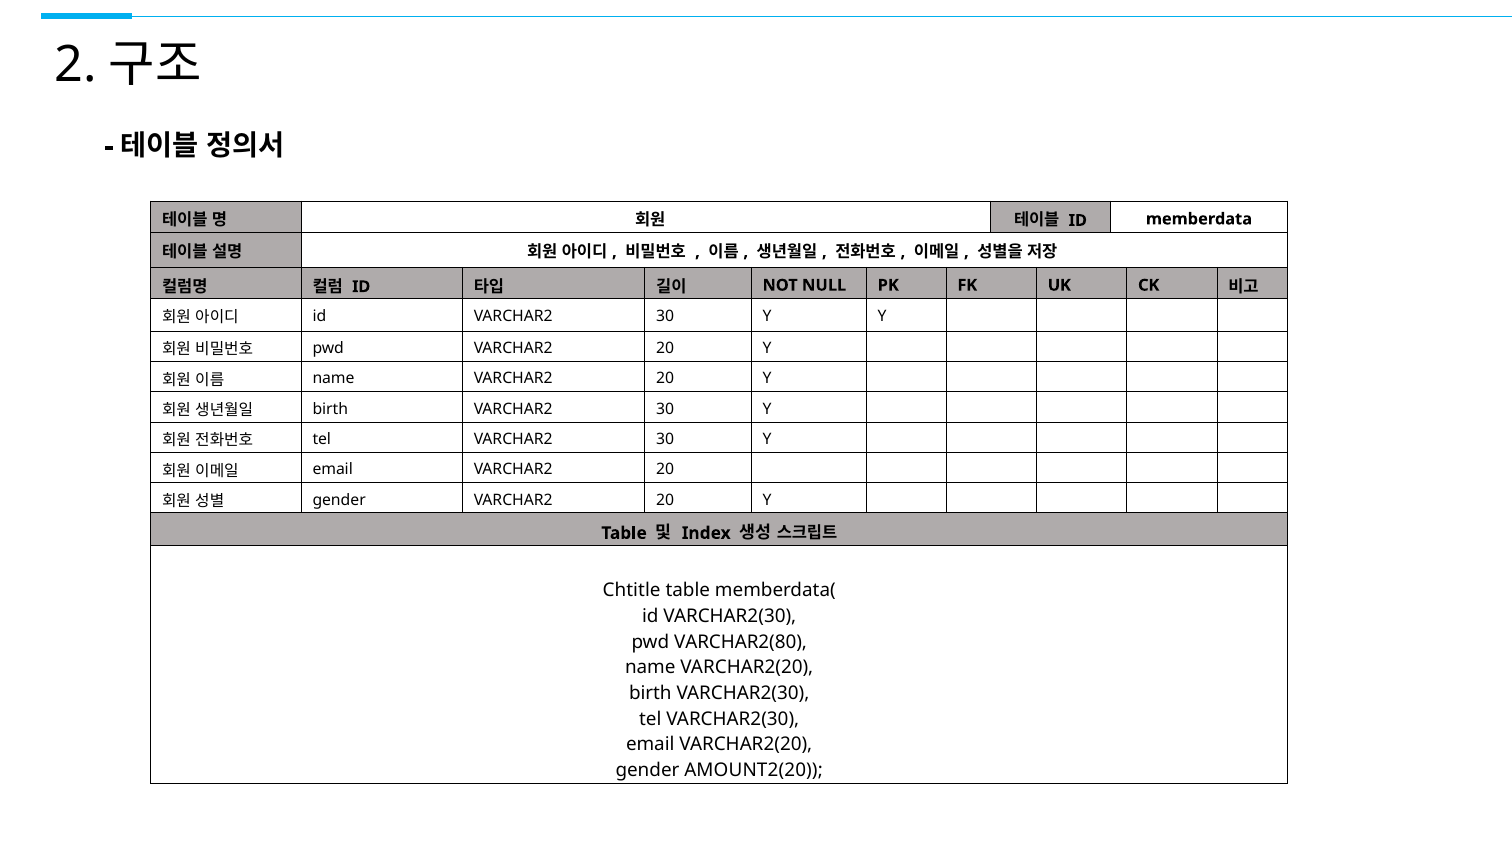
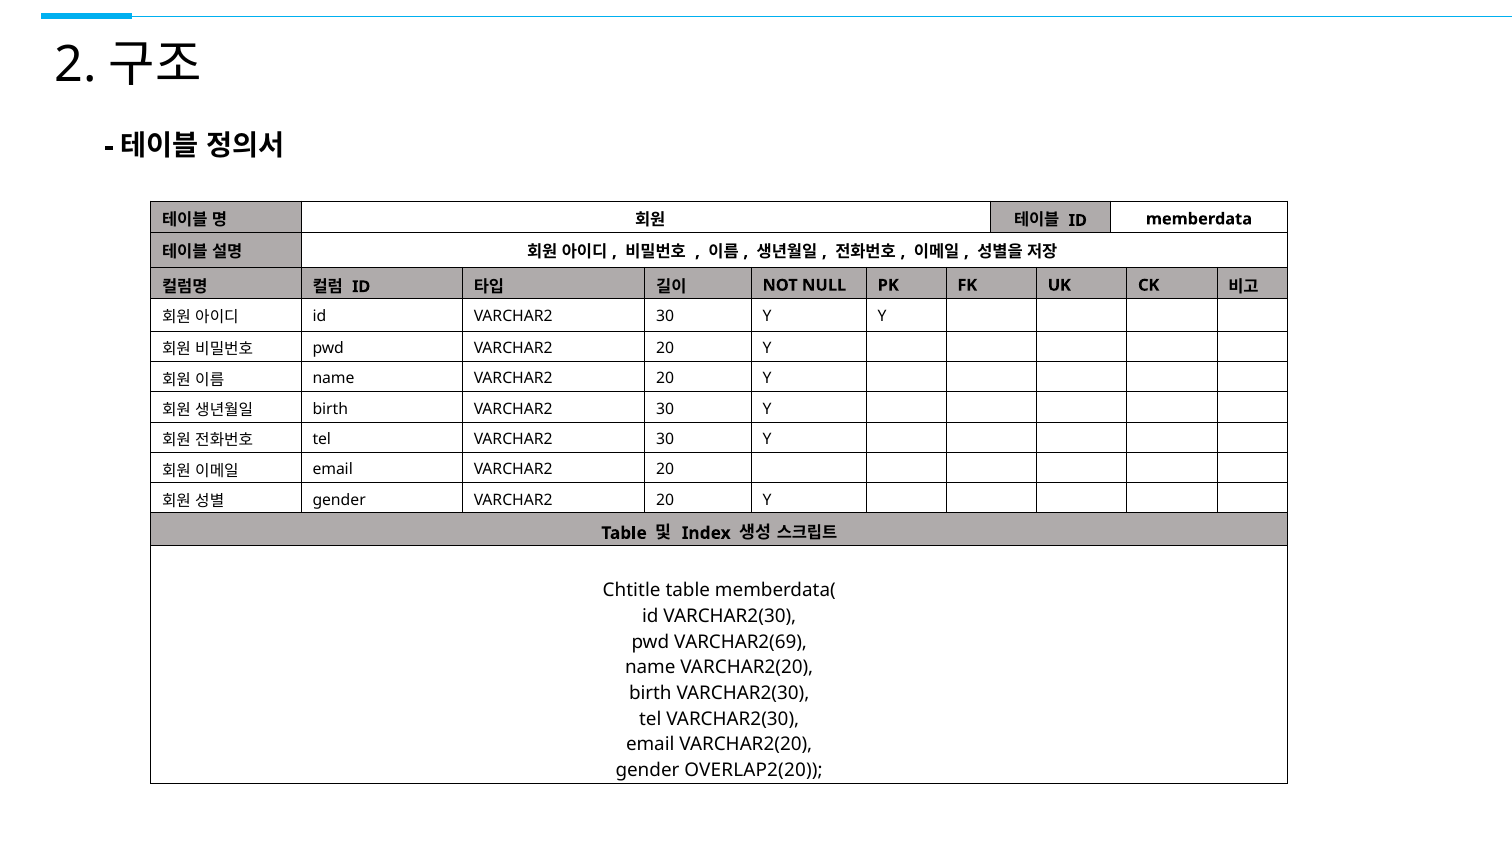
VARCHAR2(80: VARCHAR2(80 -> VARCHAR2(69 (740, 642)
AMOUNT2(20: AMOUNT2(20 -> OVERLAP2(20 (754, 771)
